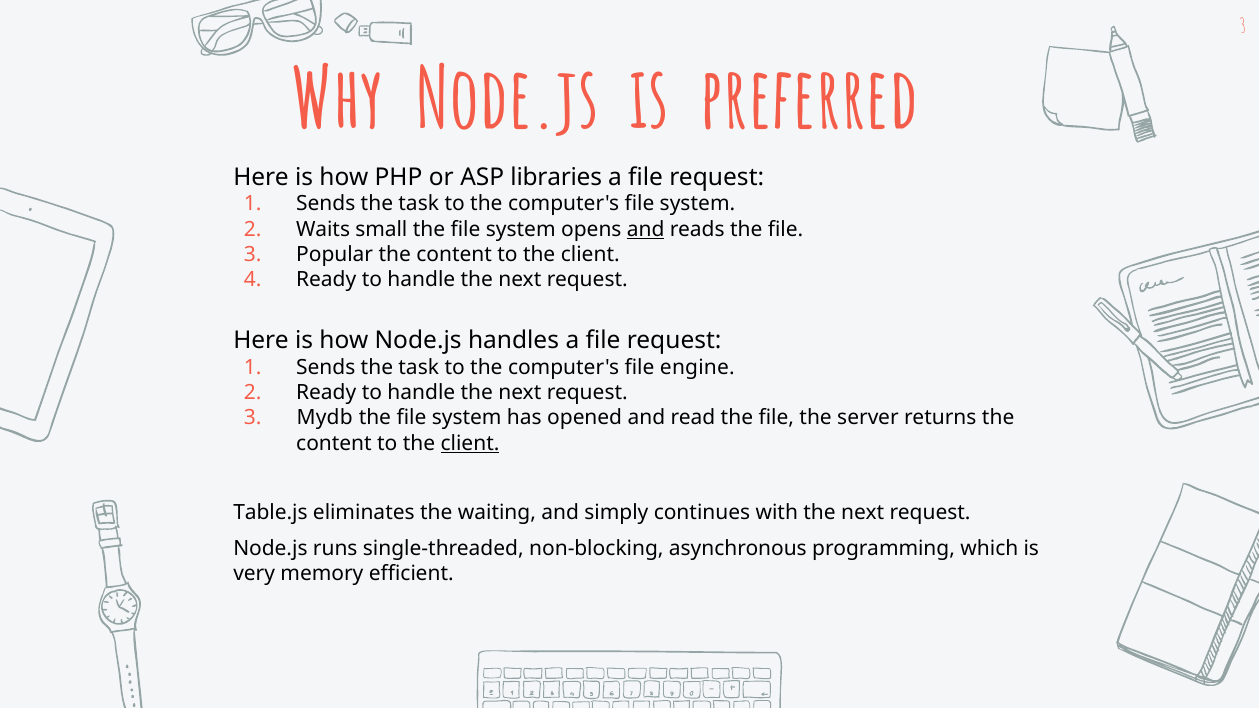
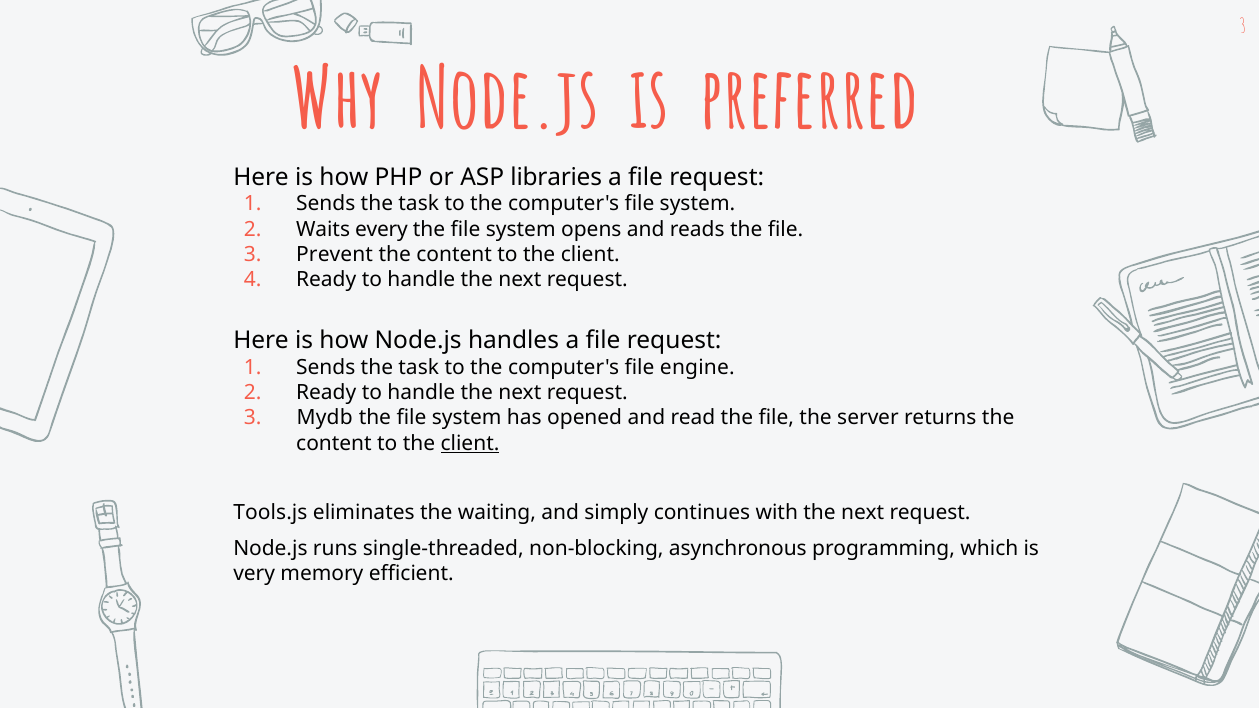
small: small -> every (381, 229)
and underline: present -> none (646, 229)
Popular: Popular -> Prevent (335, 254)
Table.js: Table.js -> Tools.js (270, 513)
